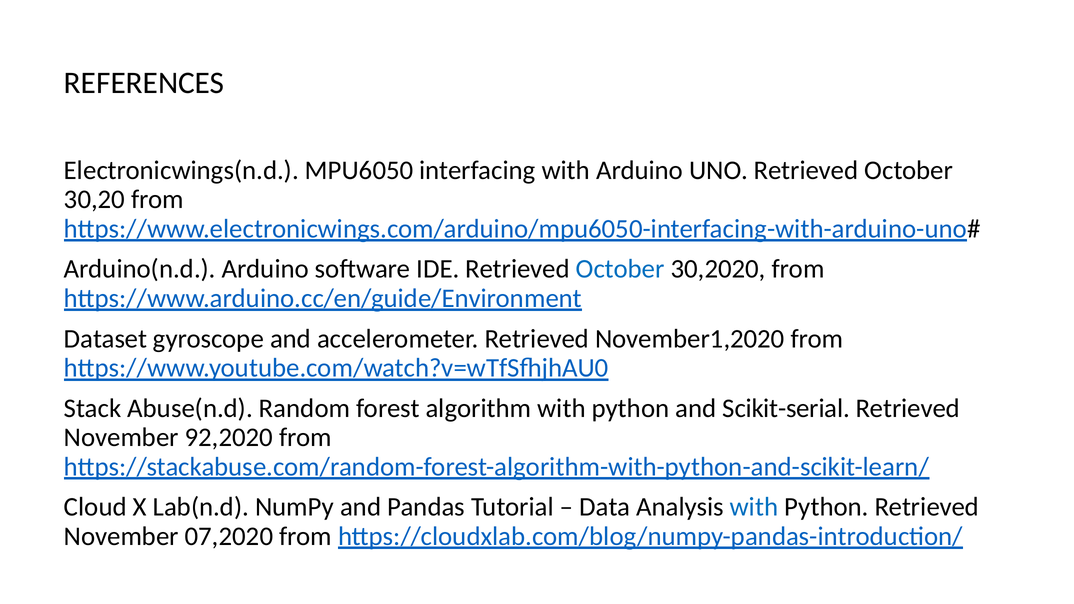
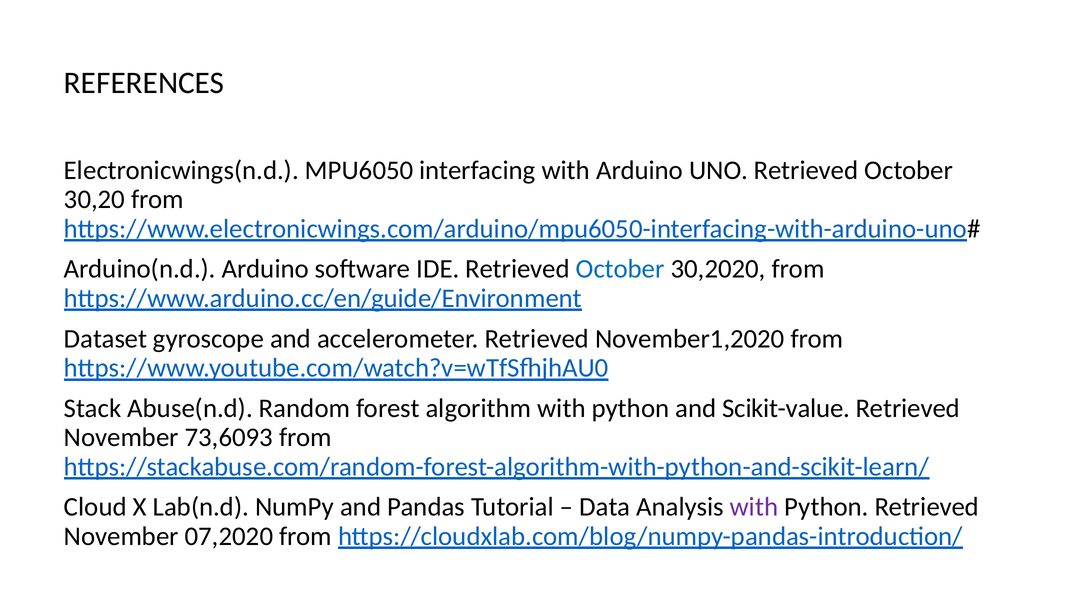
Scikit-serial: Scikit-serial -> Scikit-value (786, 408)
92,2020: 92,2020 -> 73,6093 (229, 437)
with colour: blue -> purple (754, 507)
